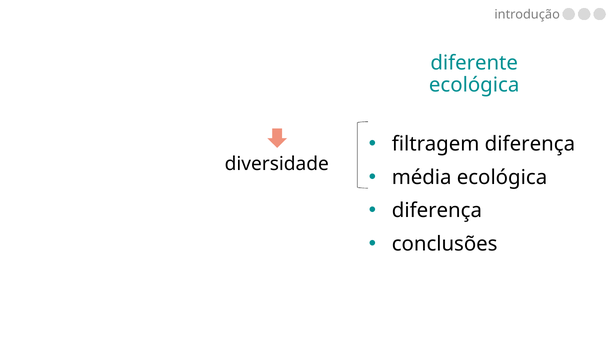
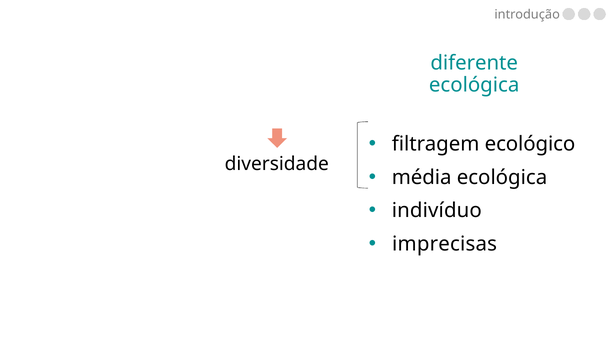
filtragem diferença: diferença -> ecológico (530, 144)
diferença: diferença -> indivíduo (437, 211)
conclusões: conclusões -> imprecisas (445, 244)
